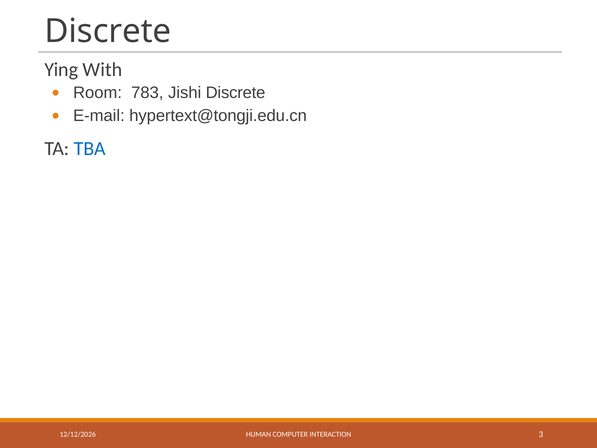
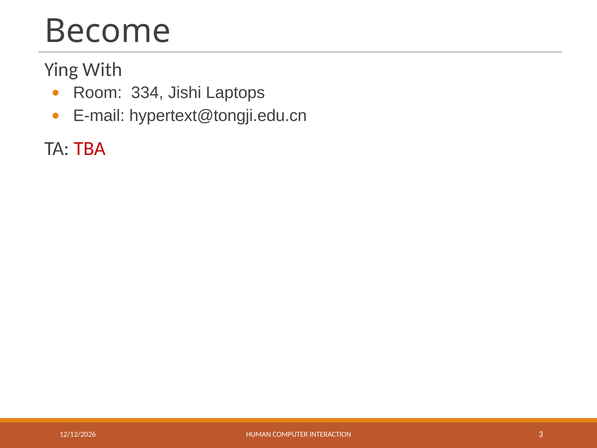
Discrete: Discrete -> Become (108, 31)
783: 783 -> 334 (147, 93)
Jishi Discrete: Discrete -> Laptops (235, 93)
TBA colour: blue -> red (90, 148)
